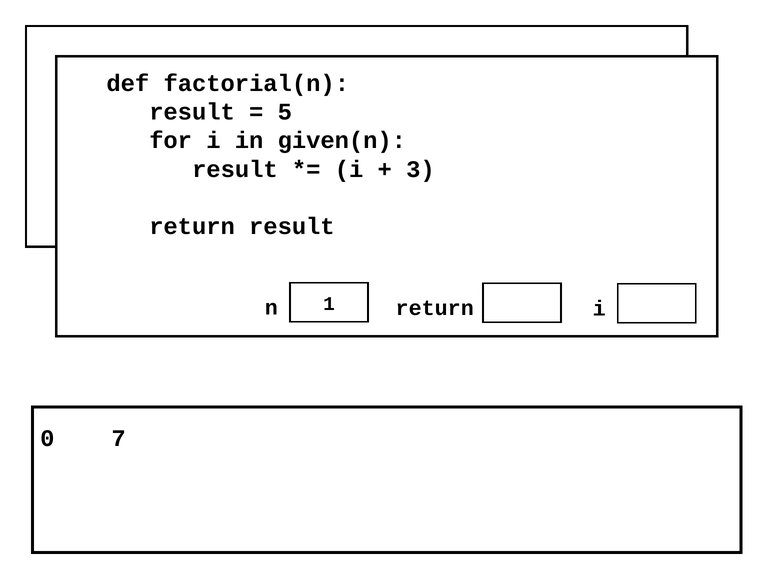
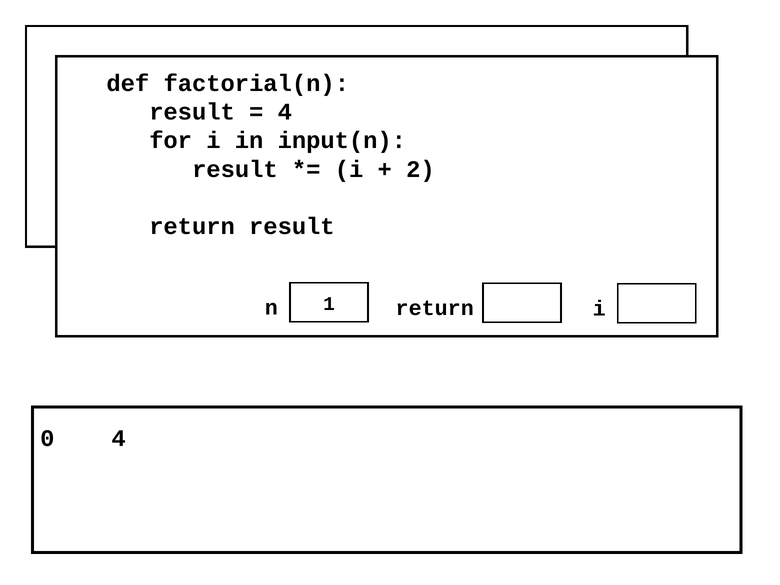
5: 5 -> 4 (285, 112)
given(n: given(n -> input(n (342, 141)
3: 3 -> 2 (420, 169)
0 7: 7 -> 4 (119, 438)
